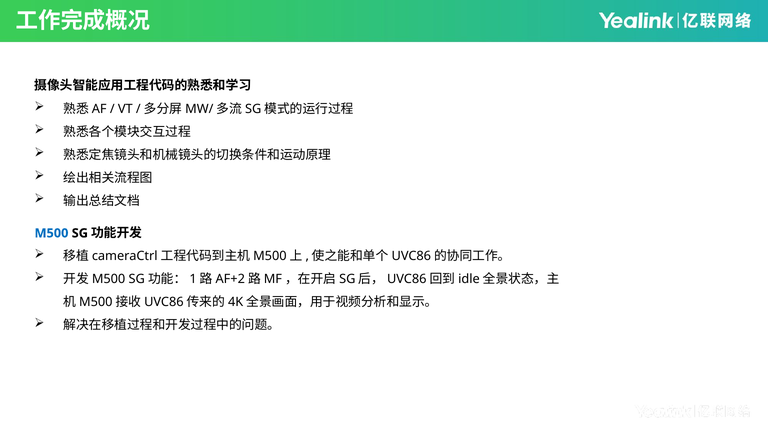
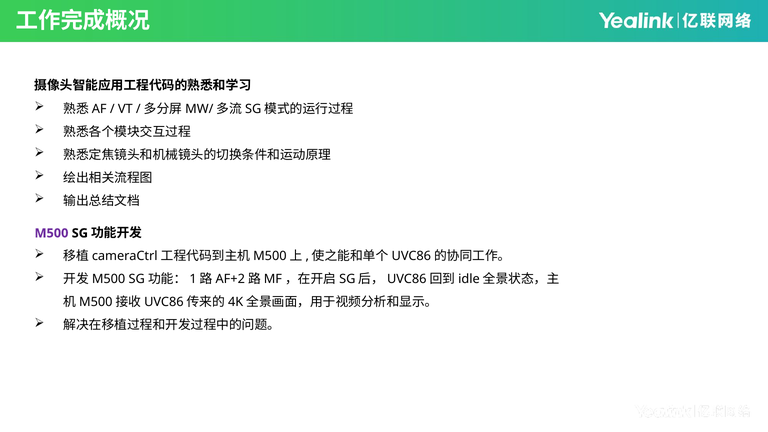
M500 colour: blue -> purple (51, 233)
